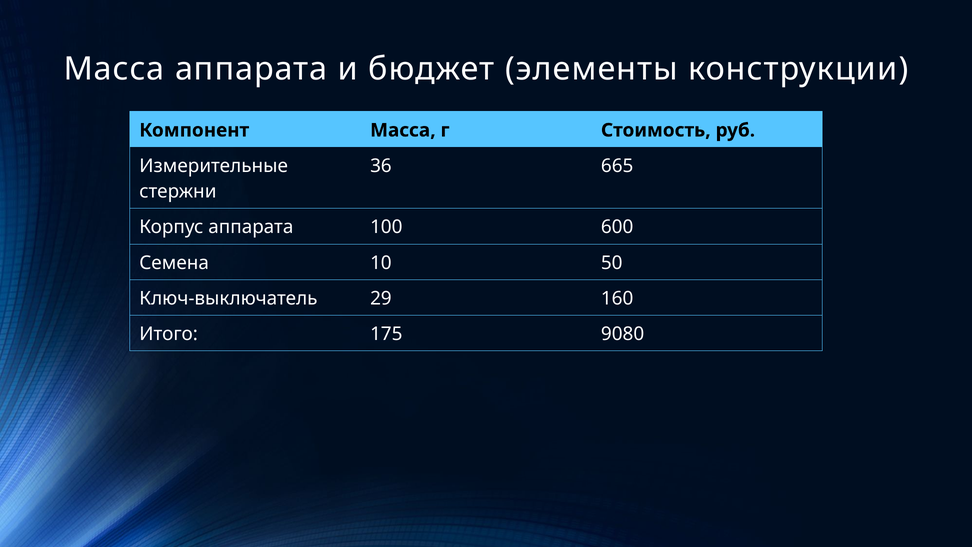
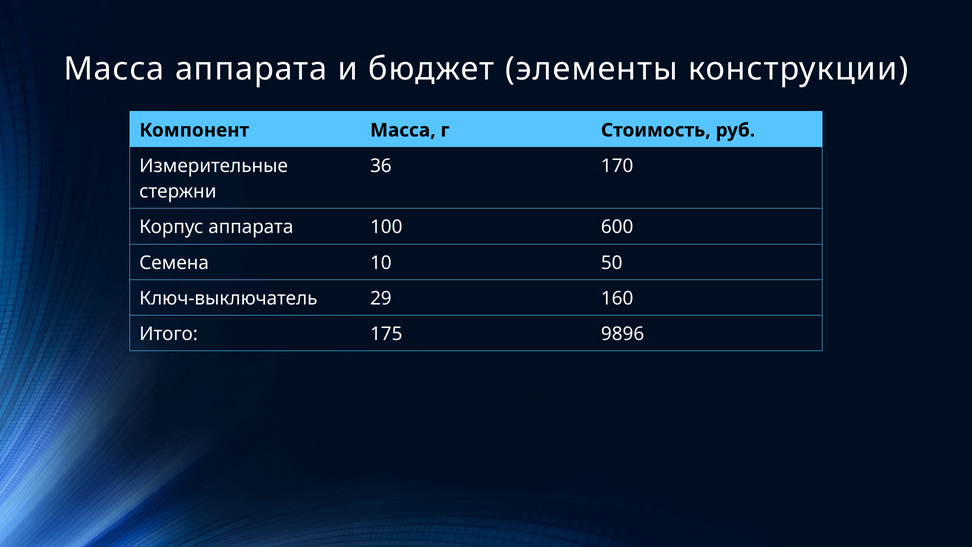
665: 665 -> 170 (617, 166)
9080: 9080 -> 9896 (623, 334)
